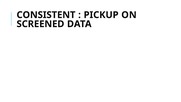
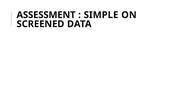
CONSISTENT: CONSISTENT -> ASSESSMENT (46, 15)
PICKUP: PICKUP -> SIMPLE (101, 15)
